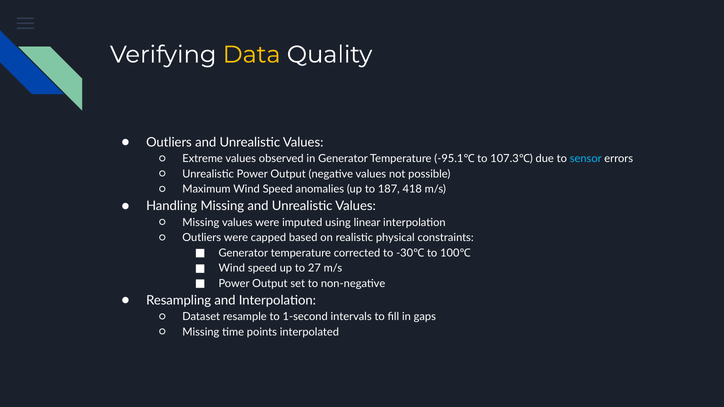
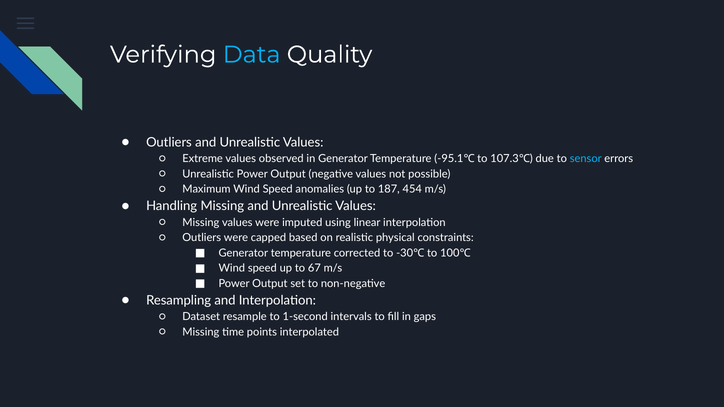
Data colour: yellow -> light blue (252, 55)
418: 418 -> 454 (412, 189)
27: 27 -> 67 (314, 268)
